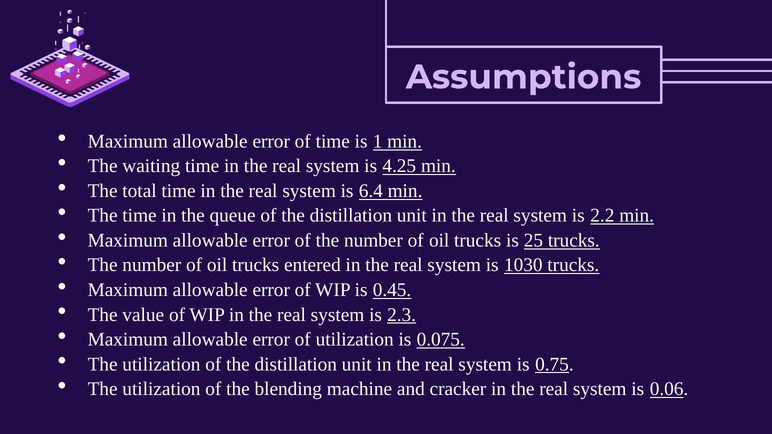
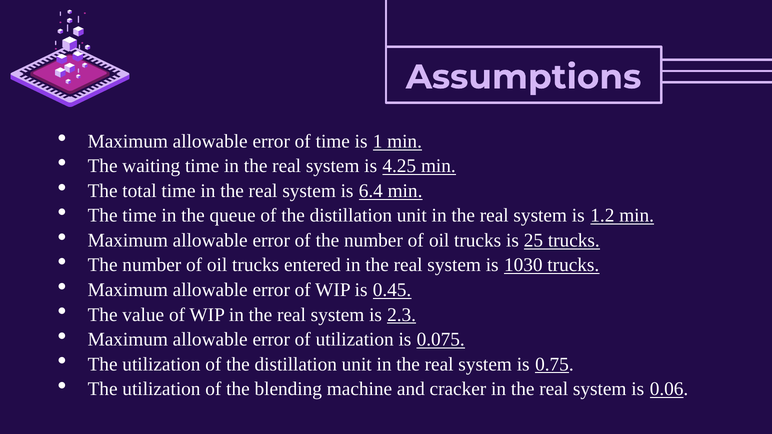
2.2: 2.2 -> 1.2 (602, 216)
